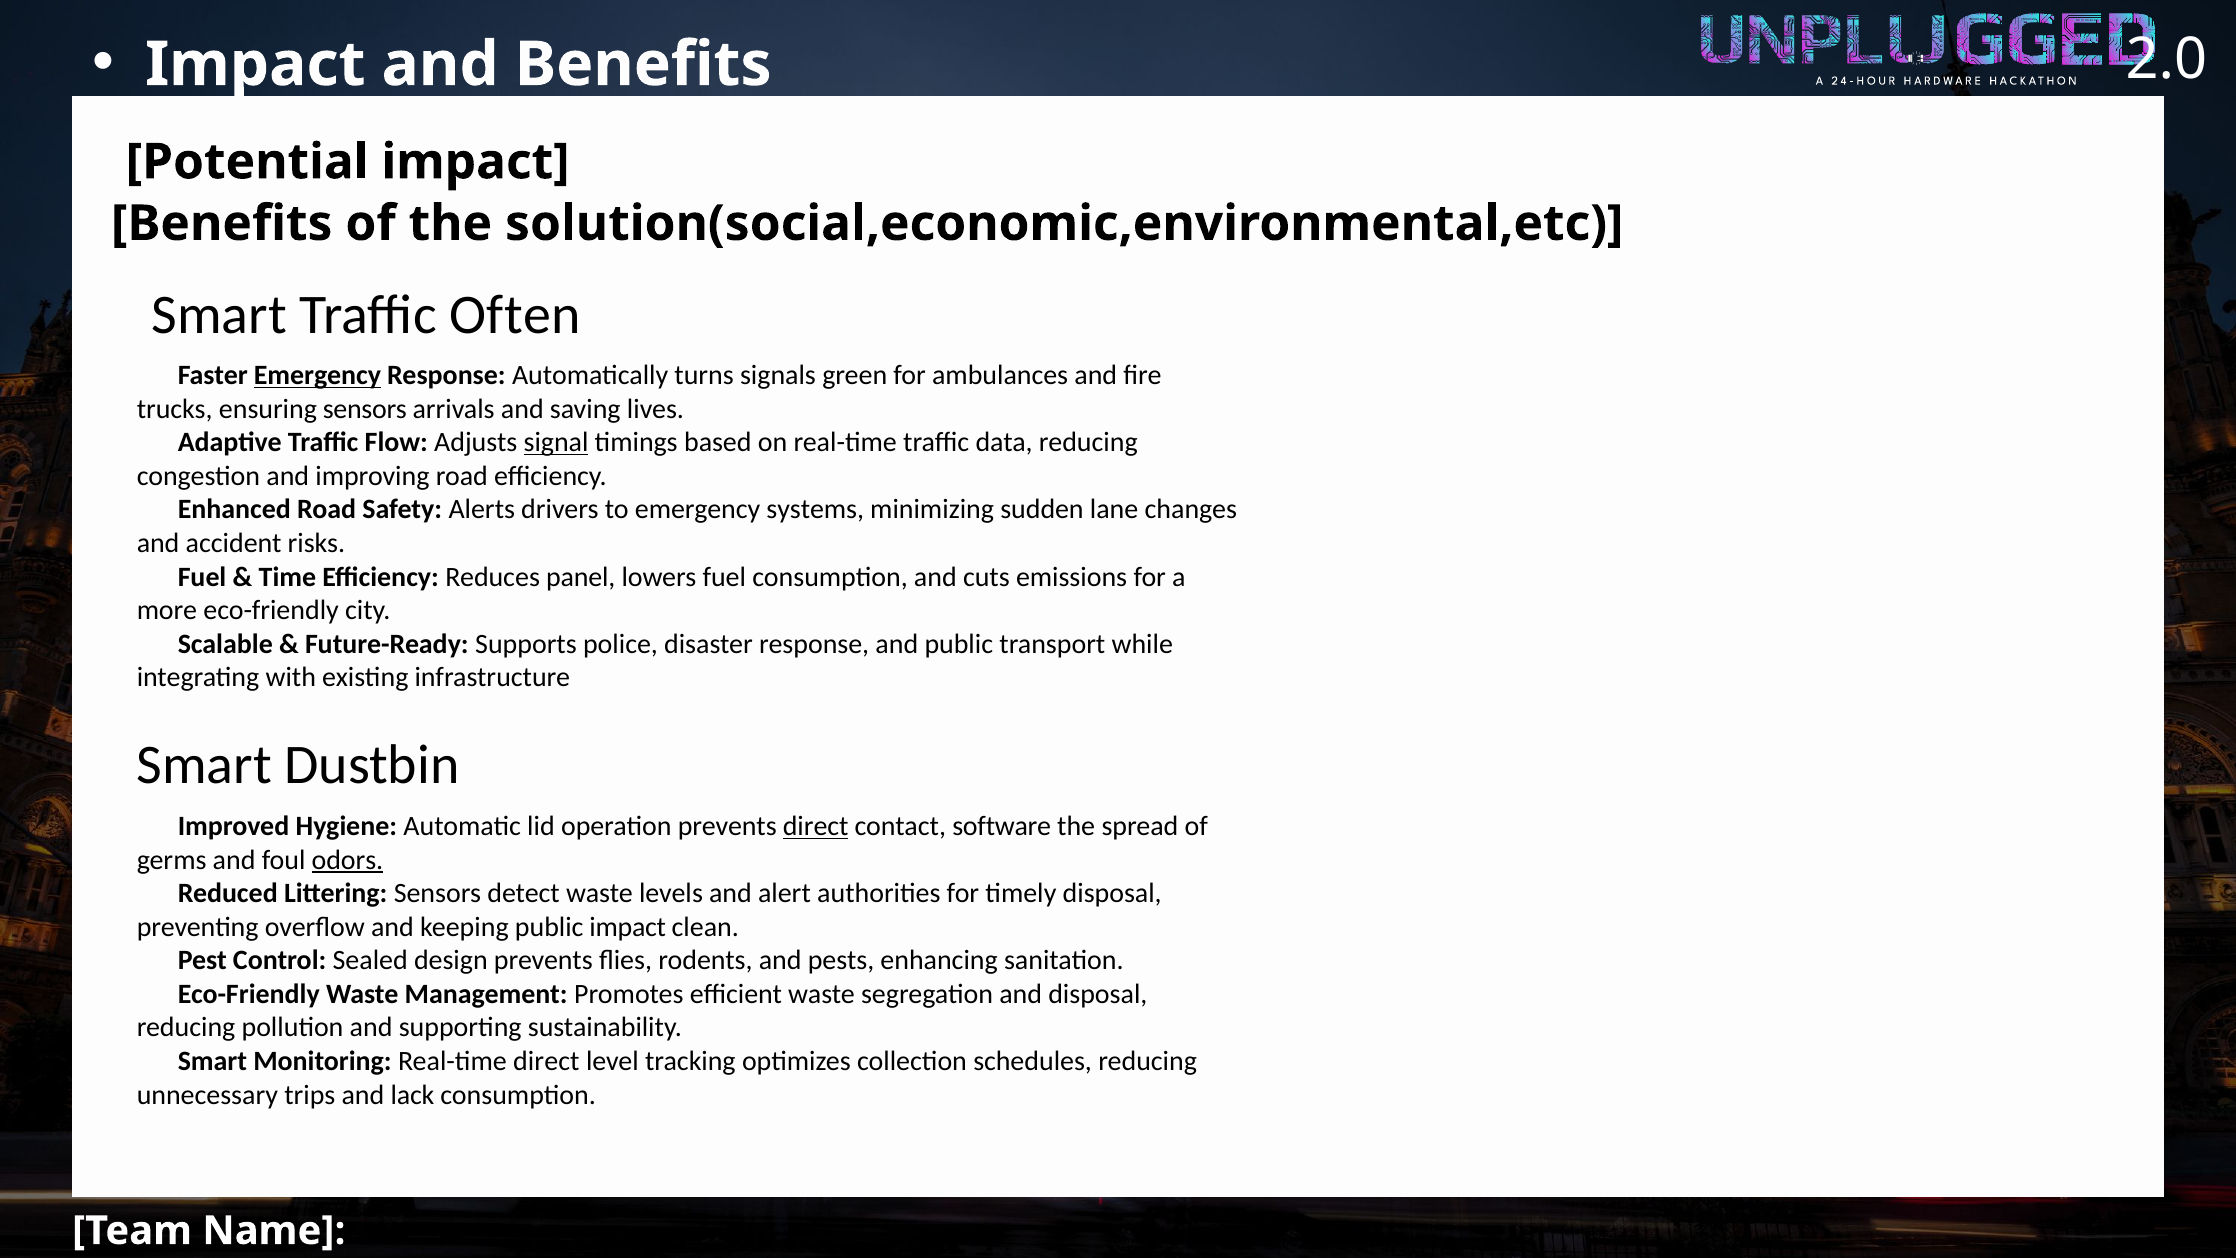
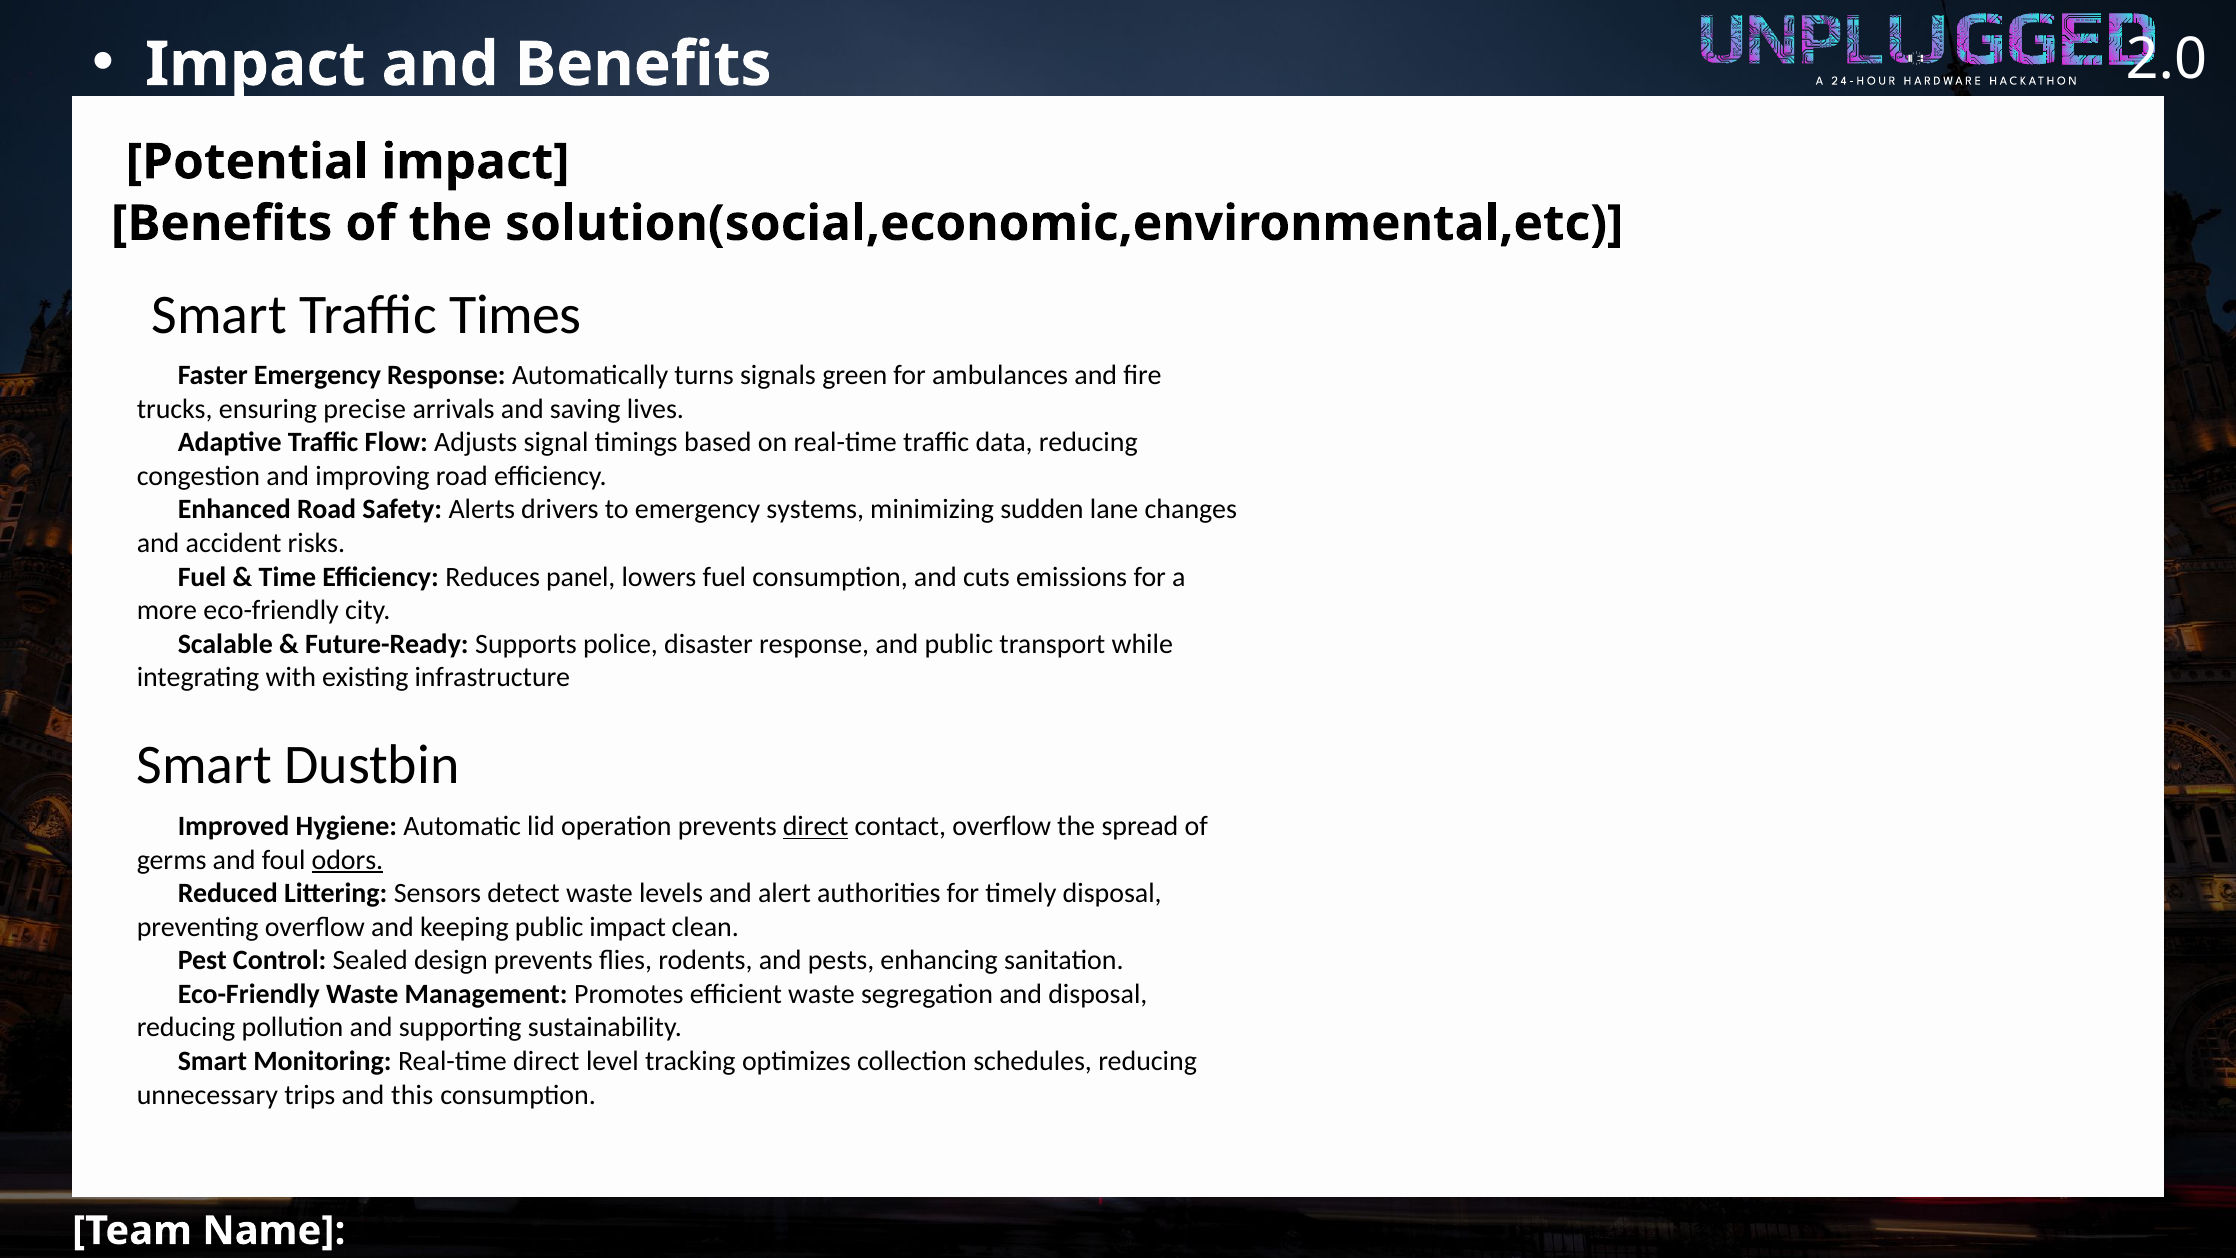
Often: Often -> Times (516, 315)
Emergency underline: present -> none (317, 375)
ensuring sensors: sensors -> precise (365, 409)
signal underline: present -> none (556, 443)
contact software: software -> overflow (1002, 826)
lack: lack -> this (412, 1095)
